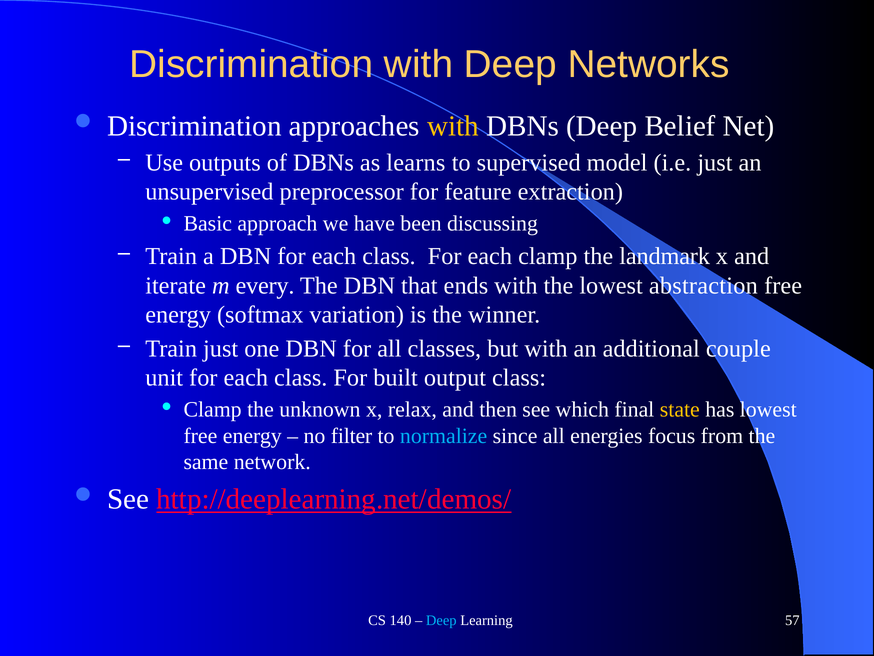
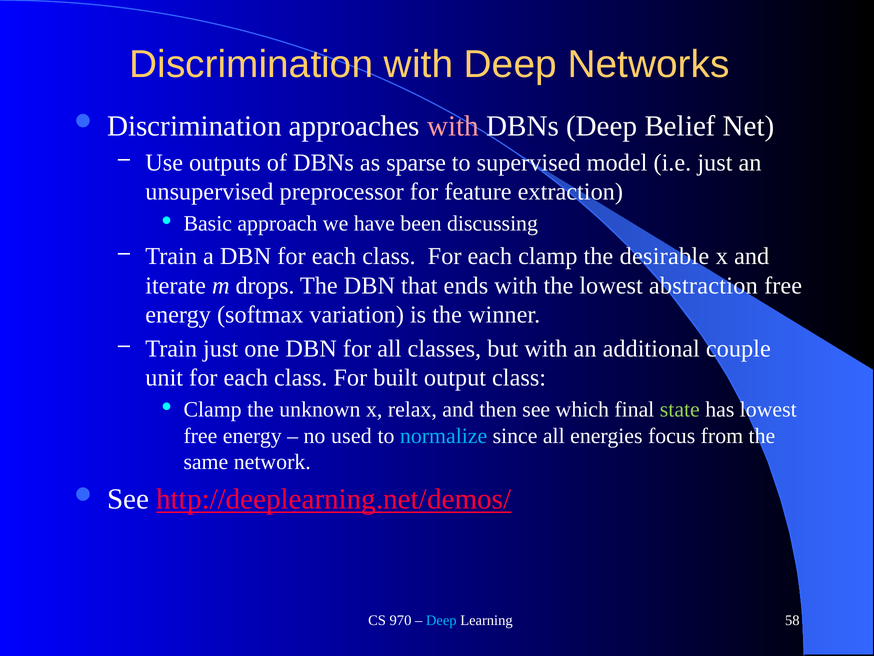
with colour: yellow -> pink (453, 126)
learns: learns -> sparse (416, 162)
landmark: landmark -> desirable (664, 256)
every: every -> drops (265, 285)
state colour: yellow -> light green (680, 409)
filter: filter -> used (351, 436)
140: 140 -> 970 (400, 620)
57: 57 -> 58 (792, 620)
